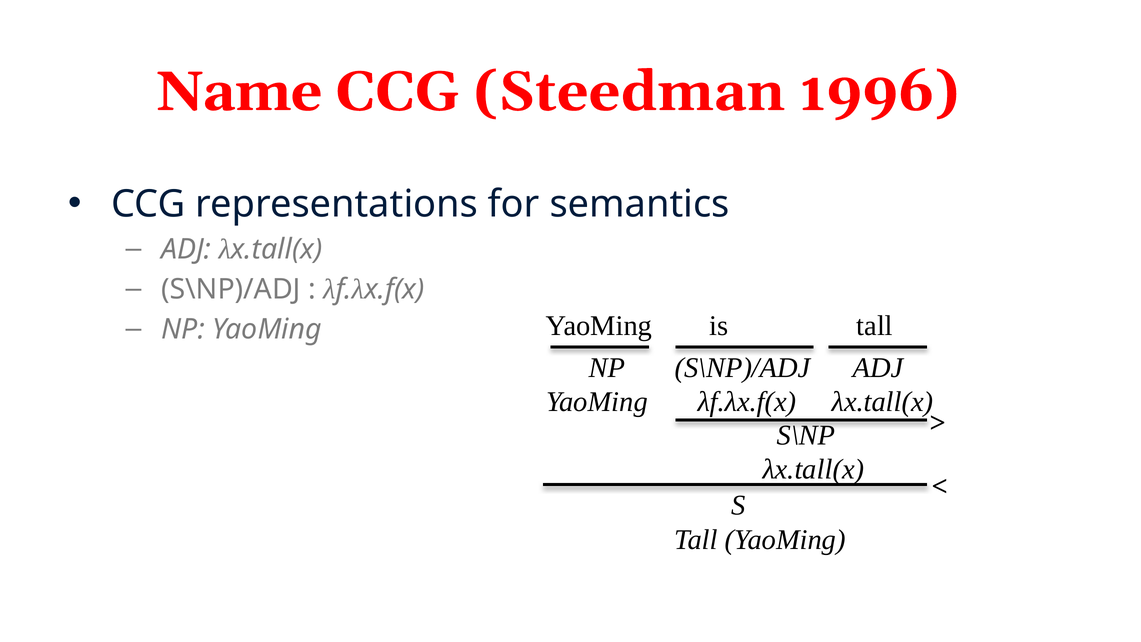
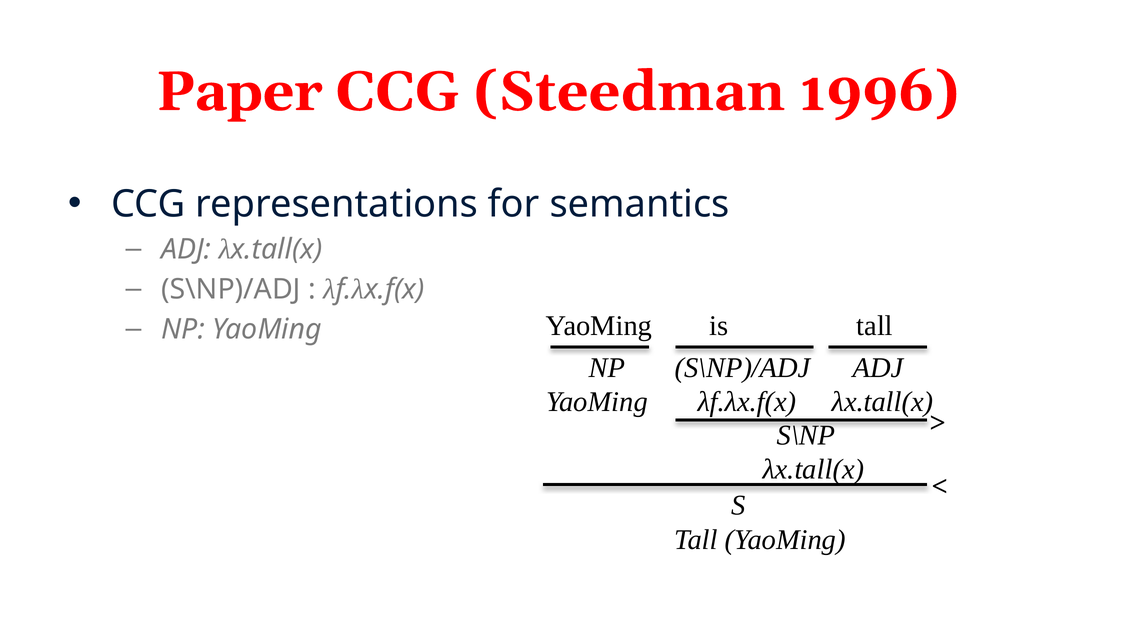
Name: Name -> Paper (239, 92)
